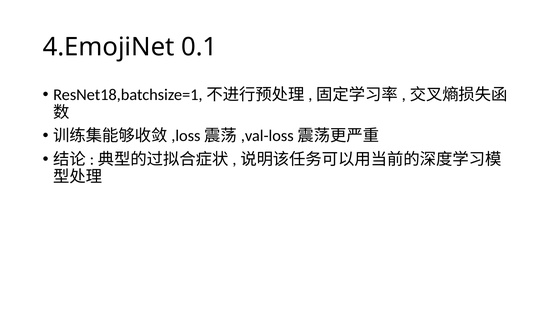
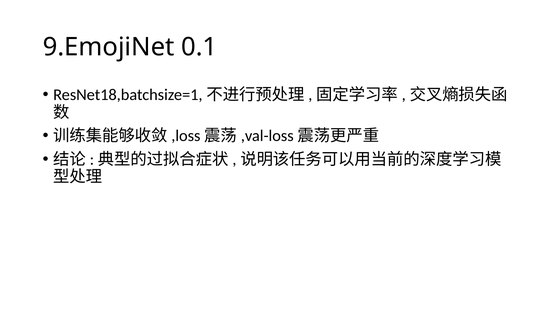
4.EmojiNet: 4.EmojiNet -> 9.EmojiNet (109, 47)
